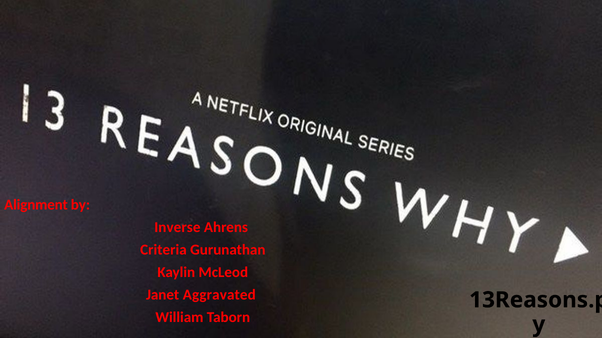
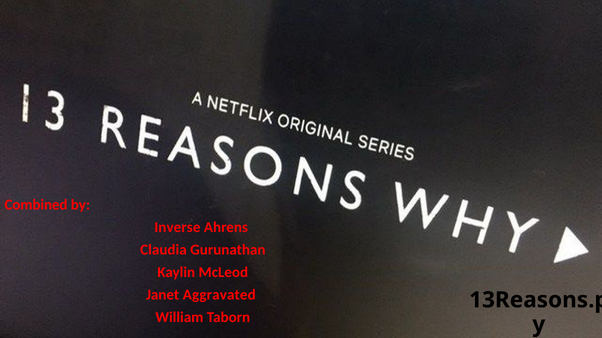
Alignment: Alignment -> Combined (36, 205)
Criteria: Criteria -> Claudia (163, 250)
